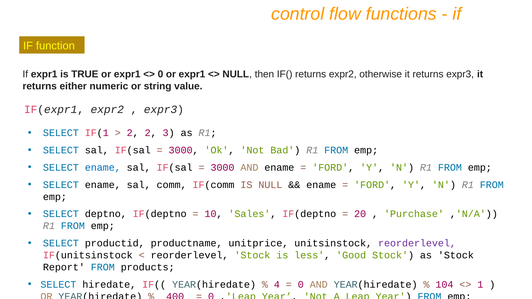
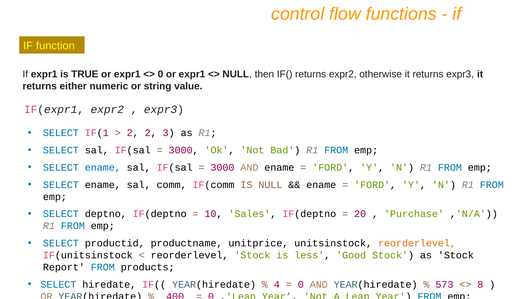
reorderlevel colour: purple -> orange (417, 243)
104: 104 -> 573 (444, 285)
1: 1 -> 8 (480, 285)
